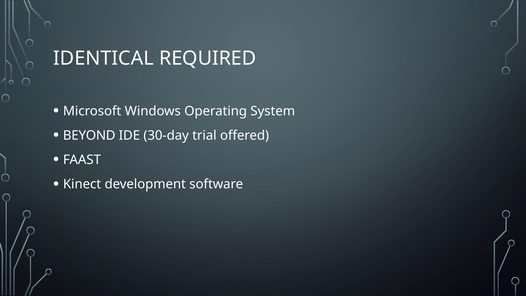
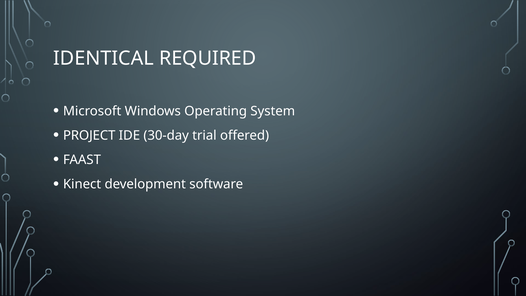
BEYOND: BEYOND -> PROJECT (89, 135)
